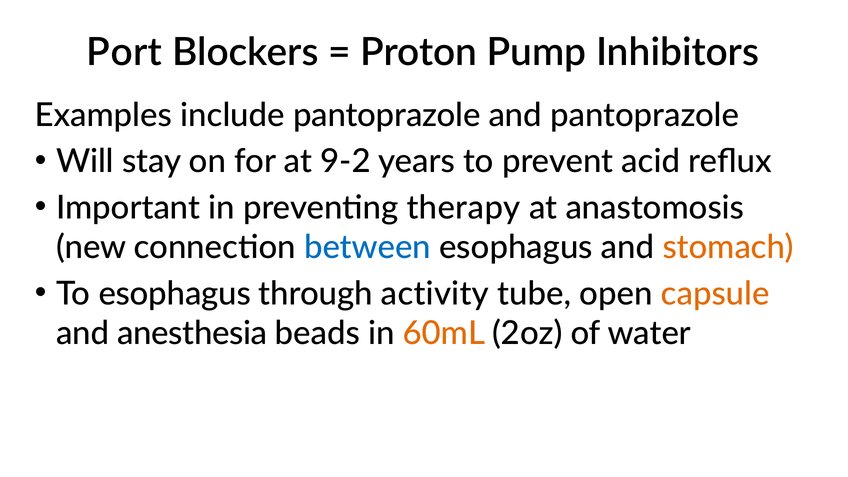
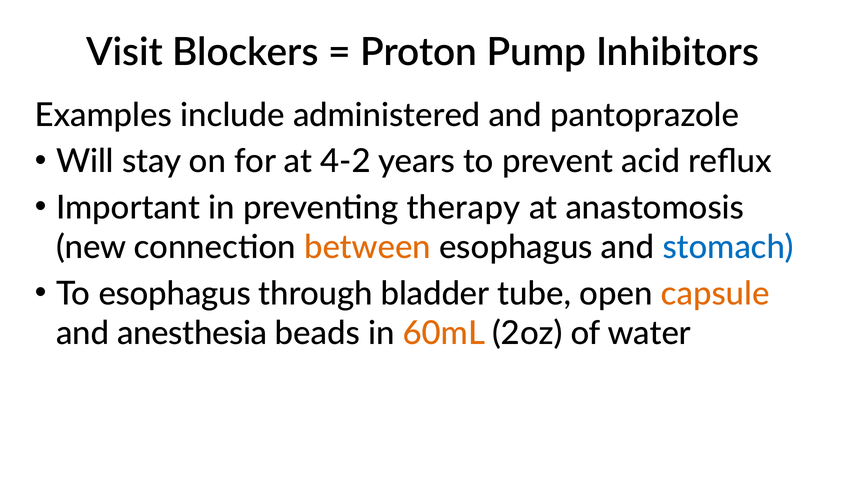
Port: Port -> Visit (124, 53)
include pantoprazole: pantoprazole -> administered (387, 115)
9-2: 9-2 -> 4-2 (346, 162)
between colour: blue -> orange (367, 247)
stomach colour: orange -> blue (728, 247)
activity: activity -> bladder (435, 294)
